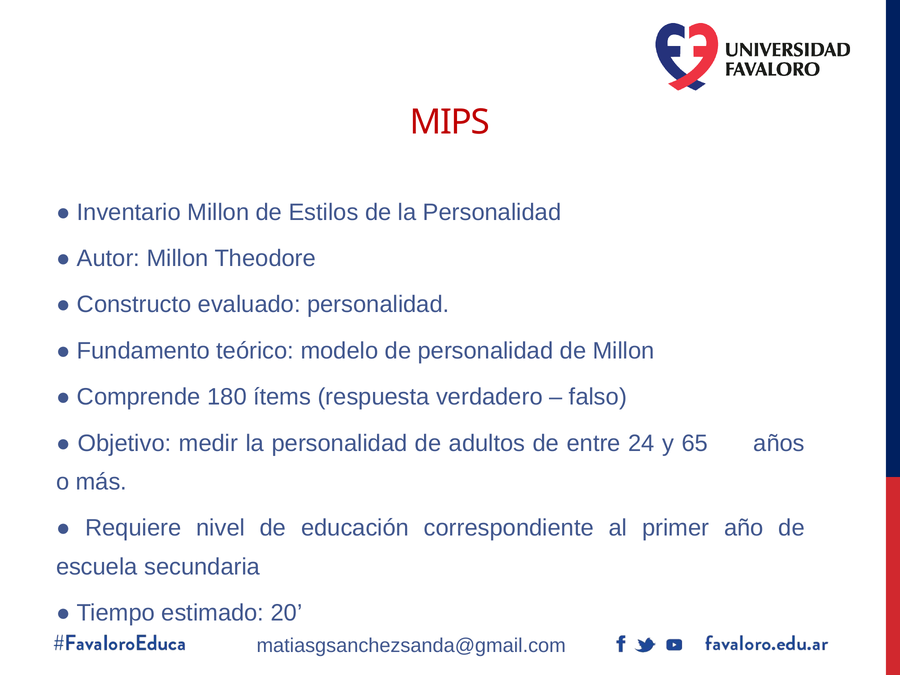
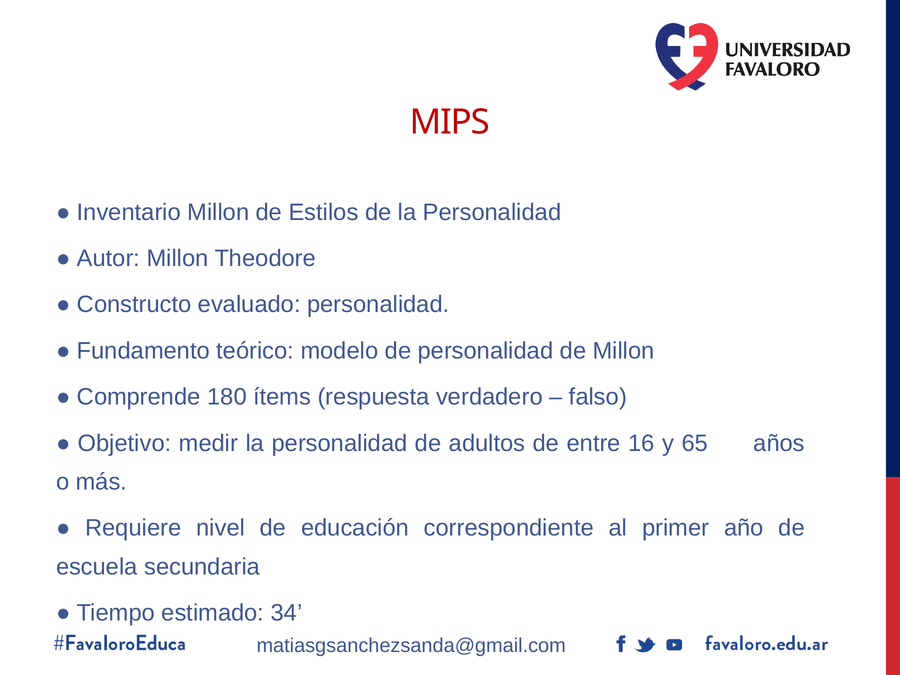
24: 24 -> 16 (641, 443)
20: 20 -> 34 (286, 613)
